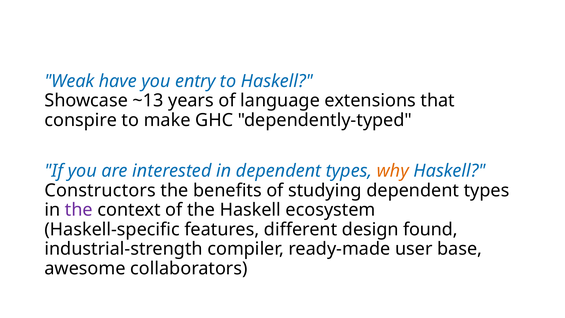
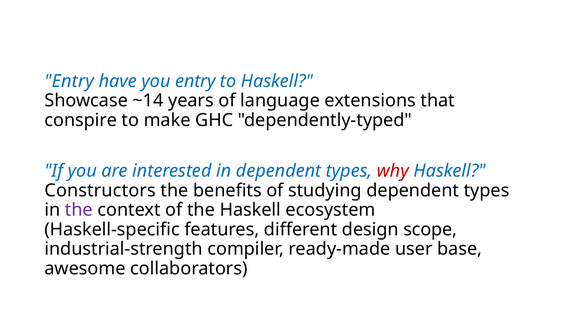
Weak: Weak -> Entry (69, 81)
~13: ~13 -> ~14 (148, 101)
why colour: orange -> red (393, 171)
found: found -> scope (430, 229)
